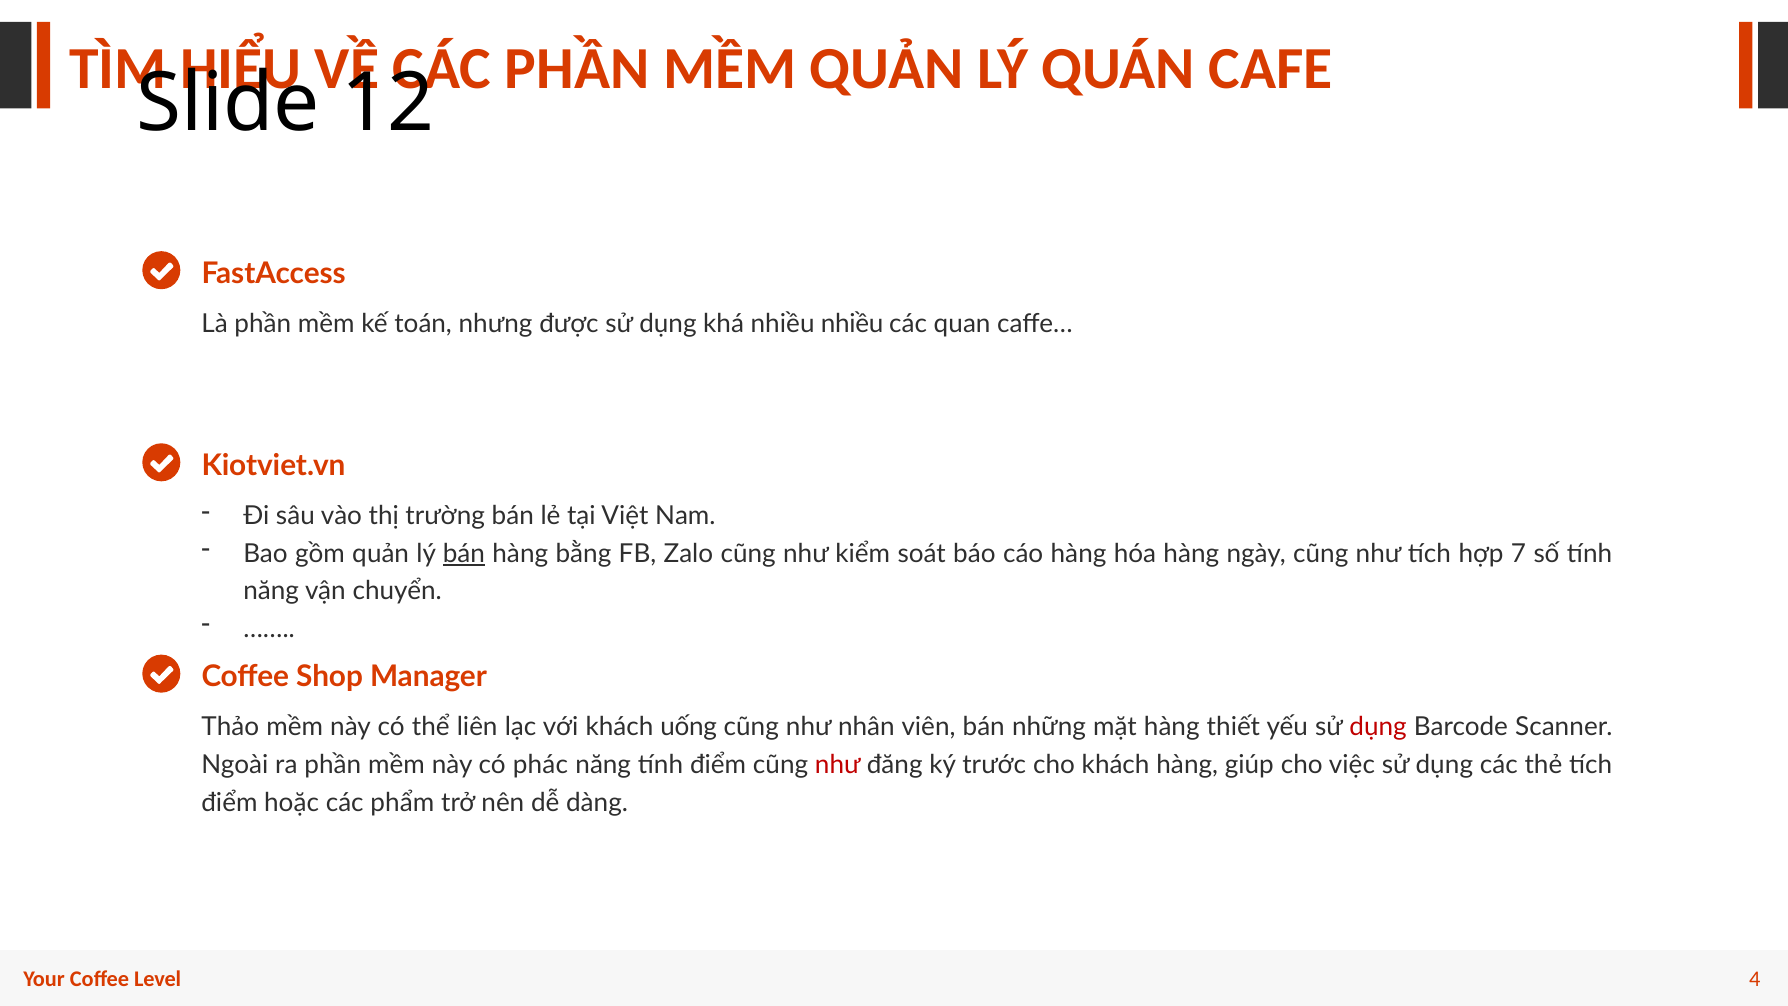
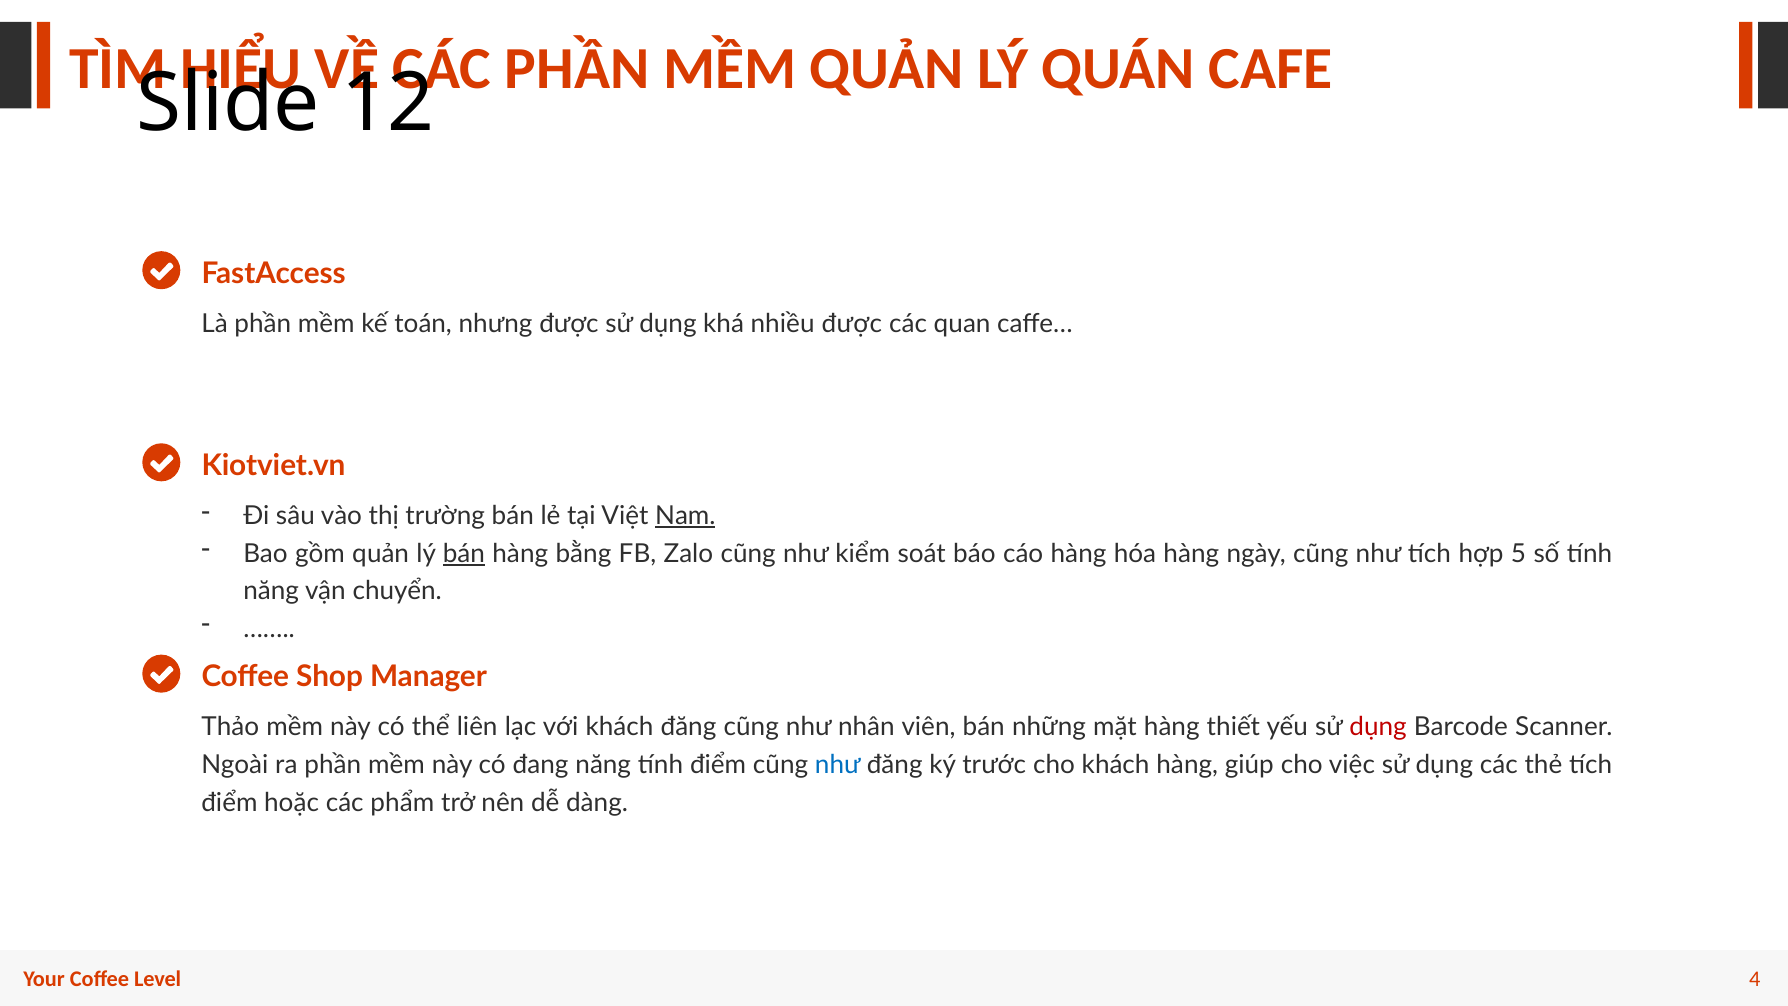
nhiều nhiều: nhiều -> được (852, 324)
Nam underline: none -> present (685, 516)
7: 7 -> 5 (1519, 553)
khách uống: uống -> đăng (689, 727)
phác: phác -> đang (541, 765)
như colour: red -> blue (838, 765)
